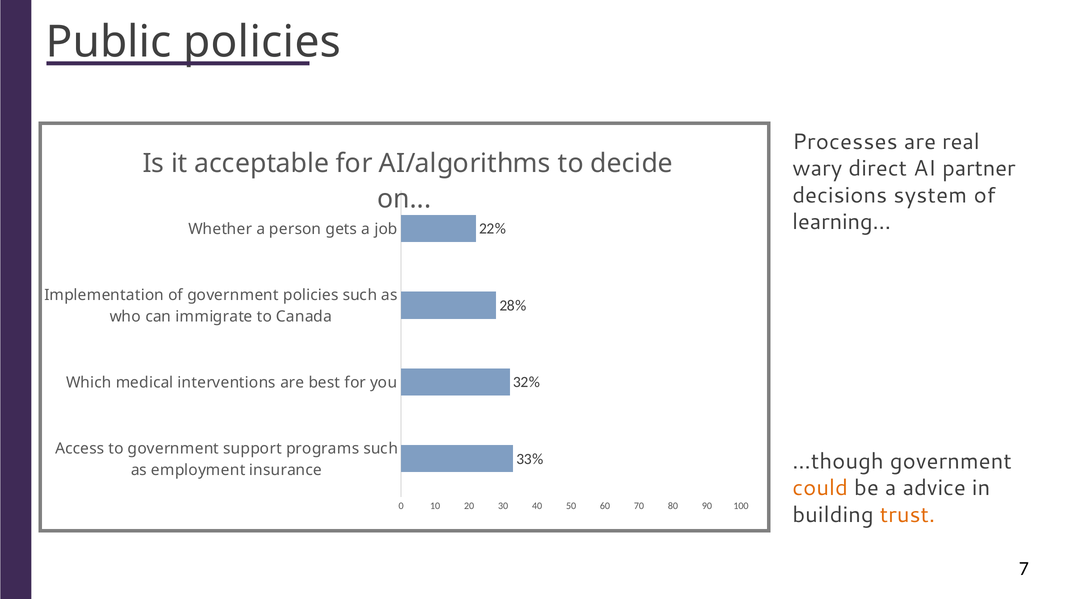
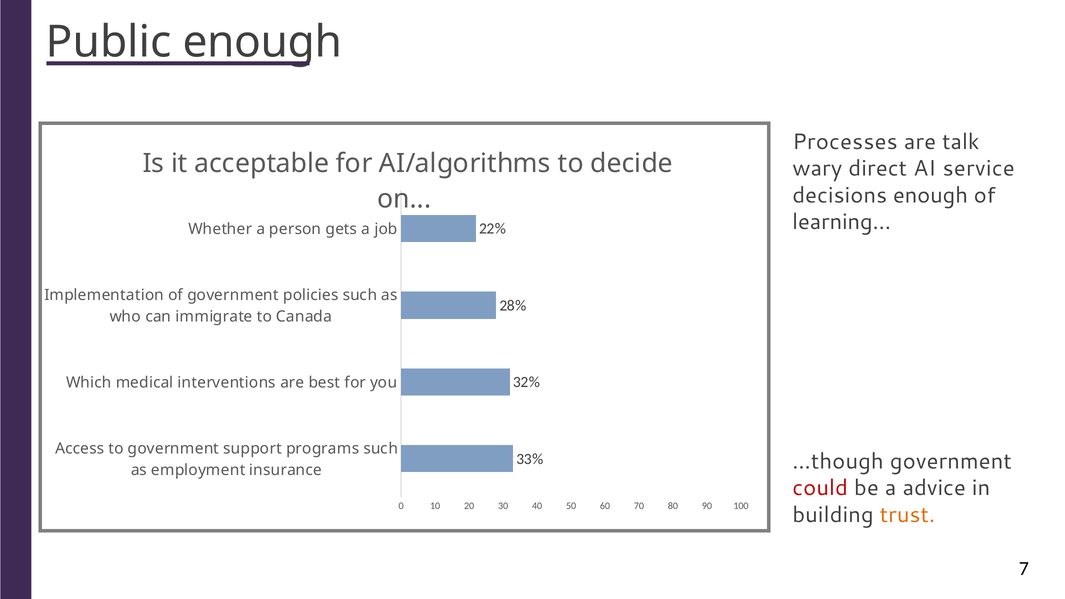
Public policies: policies -> enough (262, 42)
real: real -> talk (961, 142)
partner: partner -> service (979, 169)
decisions system: system -> enough (930, 195)
could colour: orange -> red (820, 488)
